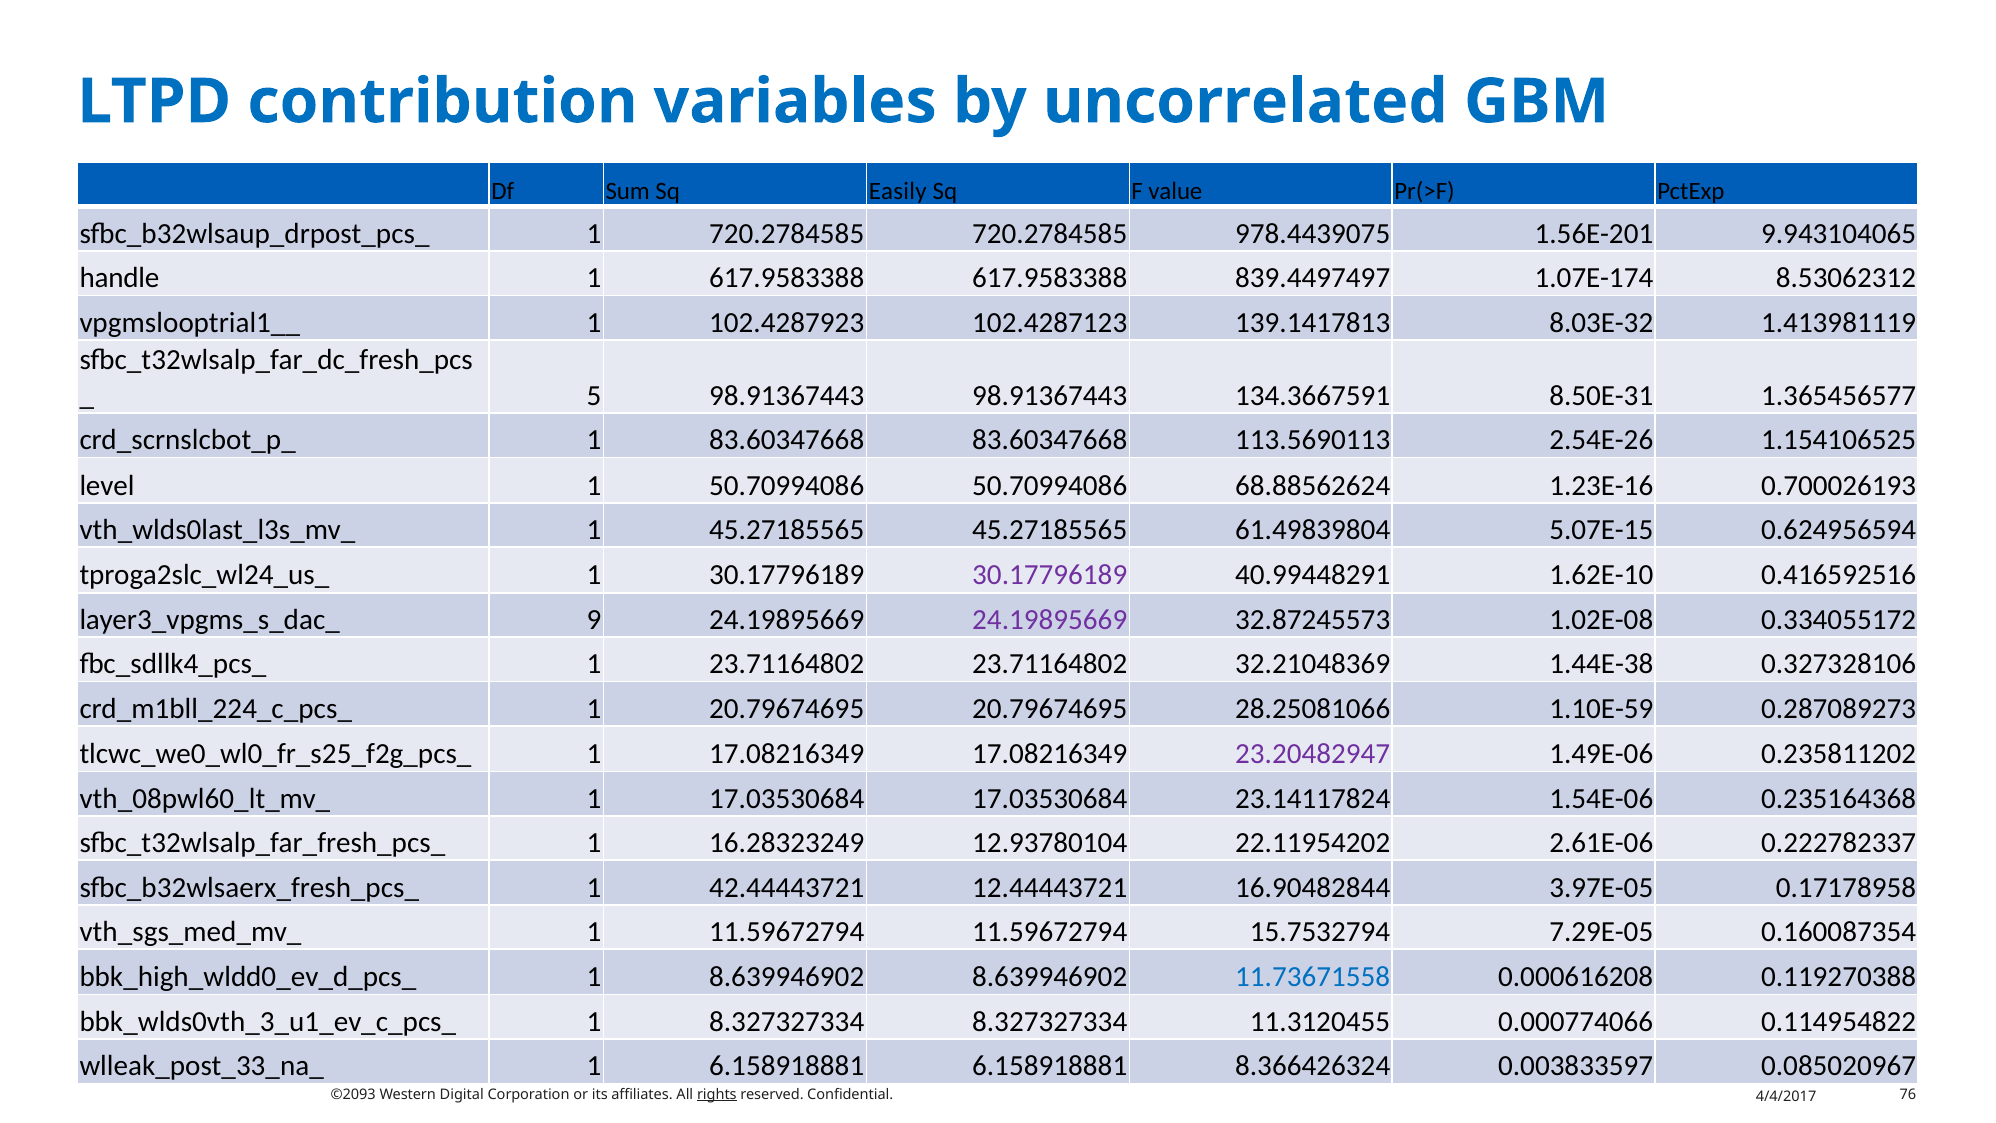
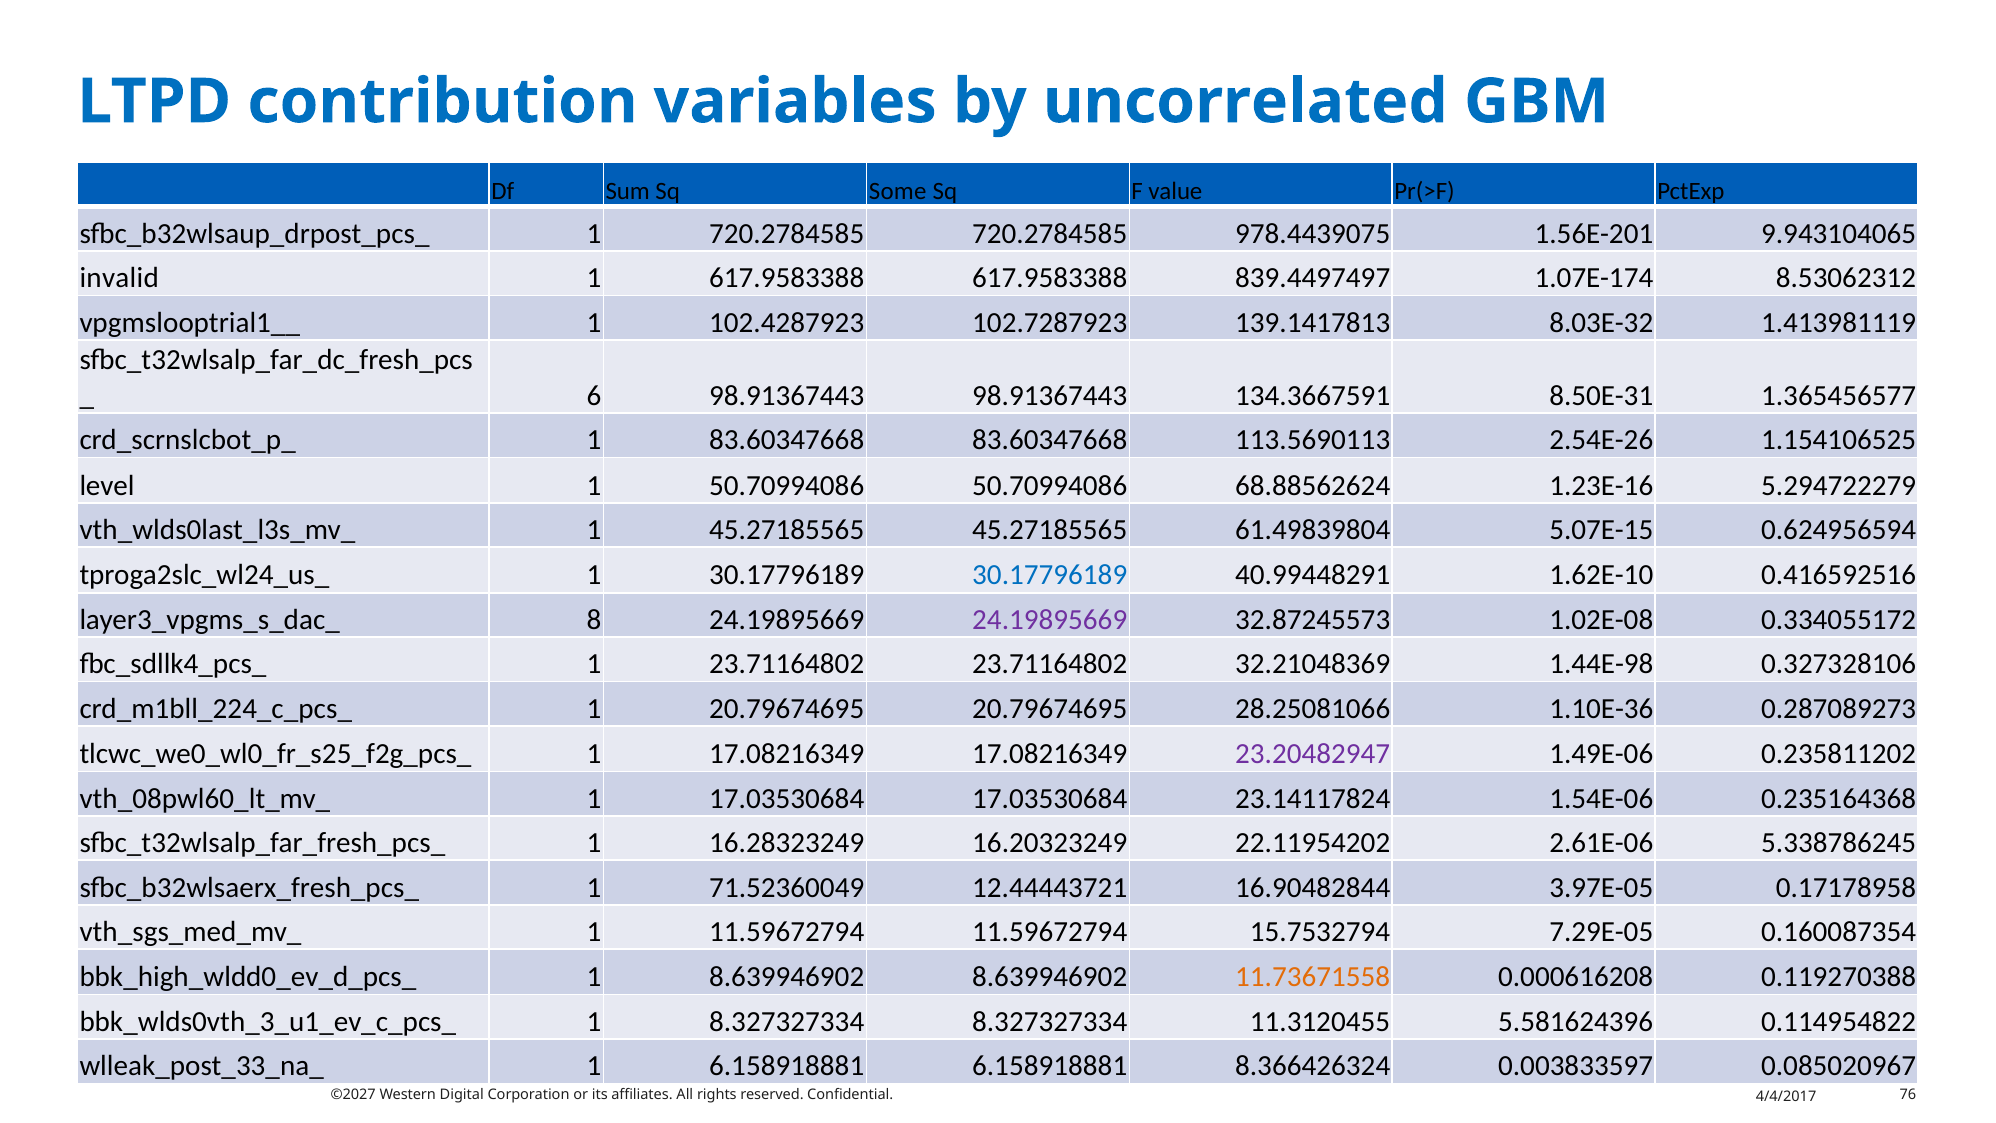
Easily: Easily -> Some (898, 192)
handle: handle -> invalid (119, 278)
102.4287123: 102.4287123 -> 102.7287923 (1050, 323)
5: 5 -> 6 (594, 396)
0.700026193: 0.700026193 -> 5.294722279 (1839, 485)
30.17796189 colour: purple -> blue (1050, 575)
9: 9 -> 8 (594, 620)
1.44E-38: 1.44E-38 -> 1.44E-98 (1601, 664)
1.10E-59: 1.10E-59 -> 1.10E-36 (1601, 709)
12.93780104: 12.93780104 -> 16.20323249 (1050, 843)
0.222782337: 0.222782337 -> 5.338786245 (1839, 843)
42.44443721: 42.44443721 -> 71.52360049 (787, 887)
11.73671558 colour: blue -> orange (1313, 977)
0.000774066: 0.000774066 -> 5.581624396 (1576, 1021)
©2093: ©2093 -> ©2027 (353, 1094)
rights underline: present -> none (717, 1094)
